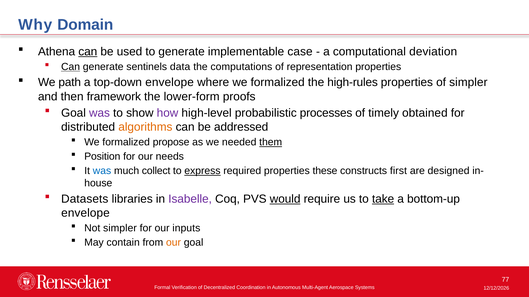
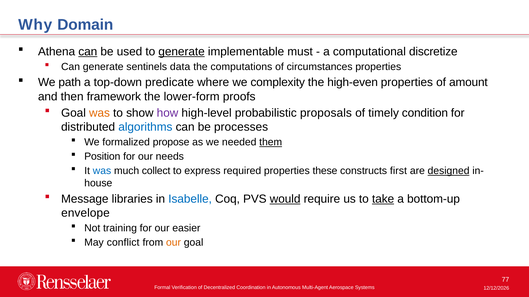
generate underline: none -> present (182, 52)
case: case -> must (300, 52)
deviation: deviation -> discretize (433, 52)
Can underline: present -> none (71, 67)
representation: representation -> circumstances (320, 67)
top-down envelope: envelope -> predicate (170, 83)
where we formalized: formalized -> complexity (278, 83)
high-rules: high-rules -> high-even (353, 83)
of simpler: simpler -> amount (468, 83)
was colour: purple -> orange (99, 113)
processes: processes -> proposals (326, 113)
obtained: obtained -> condition (425, 113)
algorithms colour: orange -> blue (145, 127)
addressed: addressed -> processes (241, 127)
express underline: present -> none (202, 171)
designed underline: none -> present (449, 171)
Datasets: Datasets -> Message (85, 199)
Isabelle colour: purple -> blue (190, 199)
Not simpler: simpler -> training (120, 229)
inputs: inputs -> easier (186, 229)
contain: contain -> conflict (123, 243)
